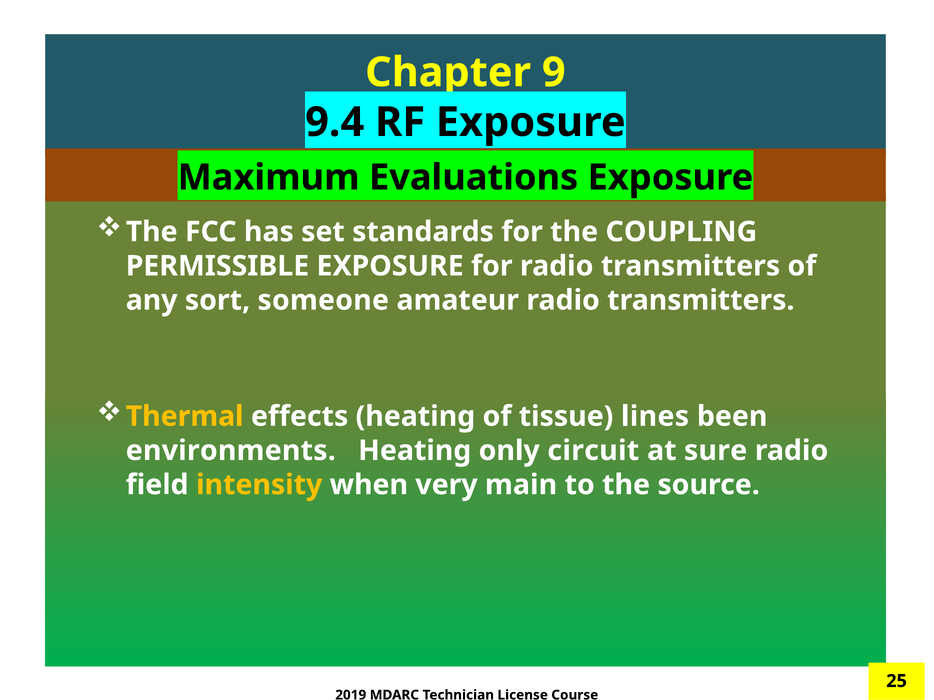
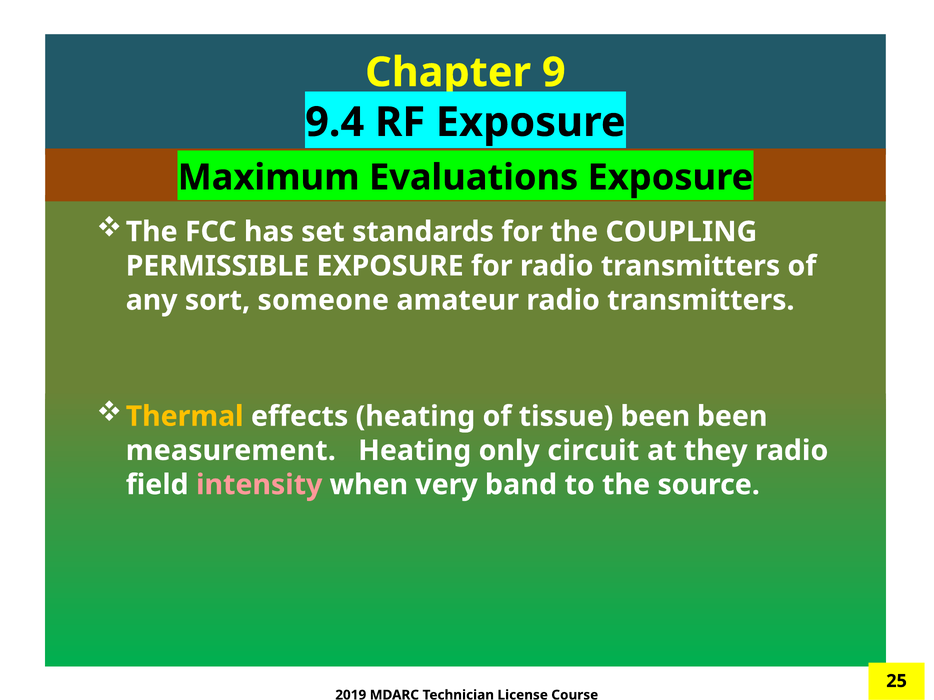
tissue lines: lines -> been (655, 417)
environments: environments -> measurement (231, 451)
sure: sure -> they (716, 451)
intensity colour: yellow -> pink (259, 485)
main: main -> band (521, 485)
